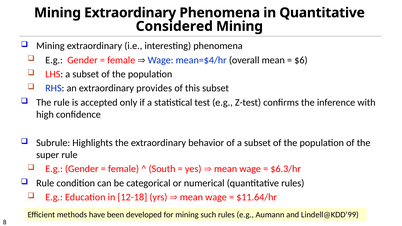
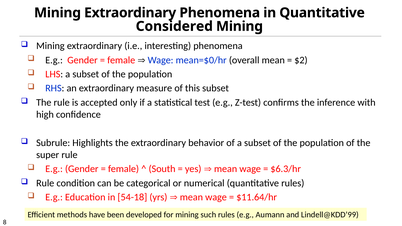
mean=$4/hr: mean=$4/hr -> mean=$0/hr (201, 60)
$6: $6 -> $2 (301, 60)
provides: provides -> measure (154, 88)
12-18: 12-18 -> 54-18 (132, 197)
